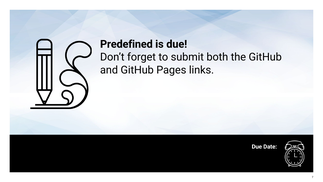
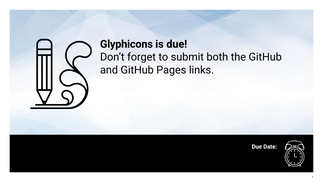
Predefined: Predefined -> Glyphicons (126, 44)
